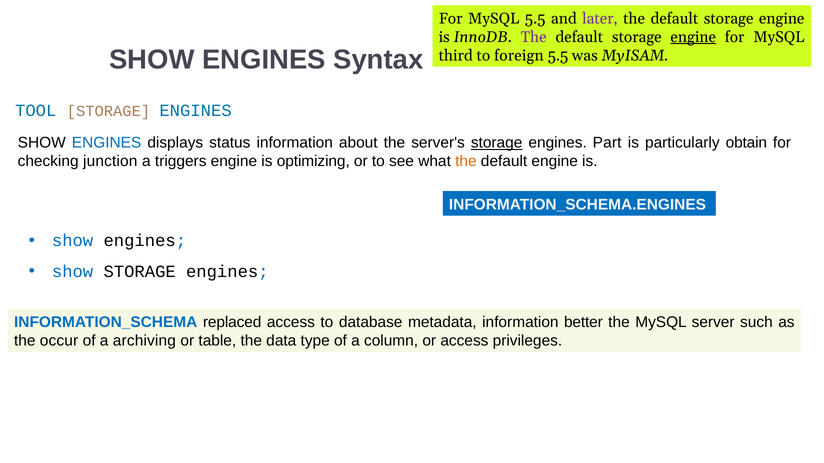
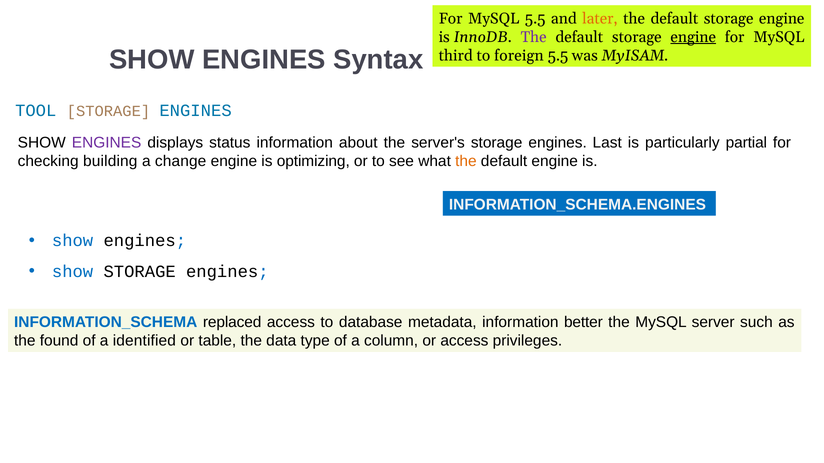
later colour: purple -> orange (600, 19)
ENGINES colour: blue -> purple (107, 143)
storage underline: present -> none (497, 143)
Part: Part -> Last (607, 143)
obtain: obtain -> partial (746, 143)
junction: junction -> building (110, 162)
triggers: triggers -> change (181, 162)
occur: occur -> found (59, 341)
archiving: archiving -> identified (144, 341)
